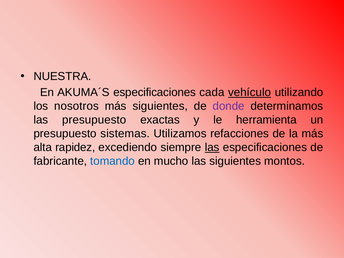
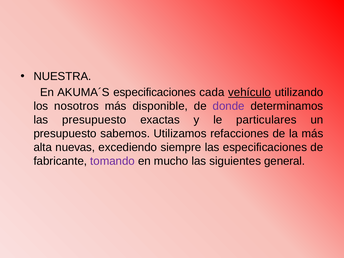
más siguientes: siguientes -> disponible (160, 106)
herramienta: herramienta -> particulares (266, 120)
sistemas: sistemas -> sabemos (125, 134)
rapidez: rapidez -> nuevas (75, 147)
las underline: present -> none (212, 147)
tomando colour: blue -> purple (113, 161)
montos: montos -> general (285, 161)
